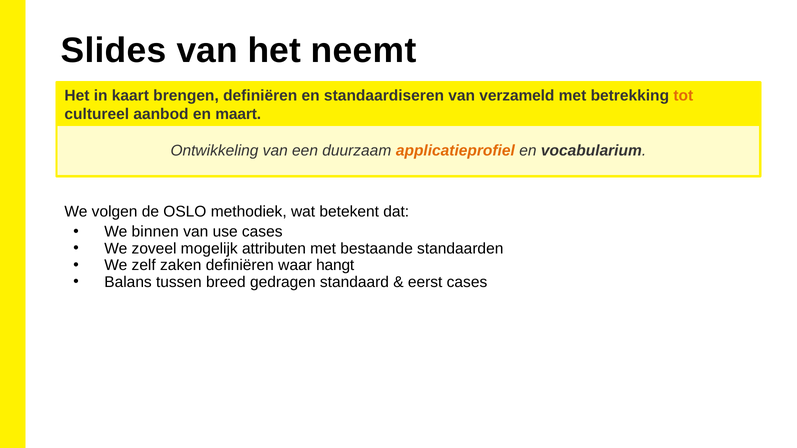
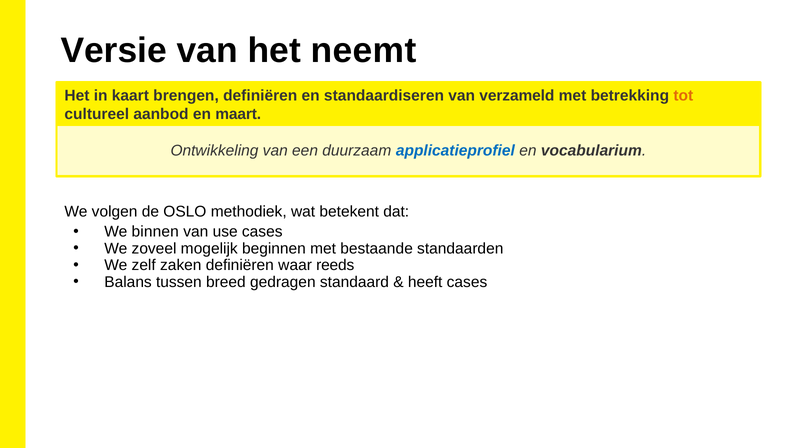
Slides: Slides -> Versie (114, 51)
applicatieprofiel colour: orange -> blue (455, 151)
attributen: attributen -> beginnen (274, 249)
hangt: hangt -> reeds (335, 265)
eerst: eerst -> heeft (425, 282)
